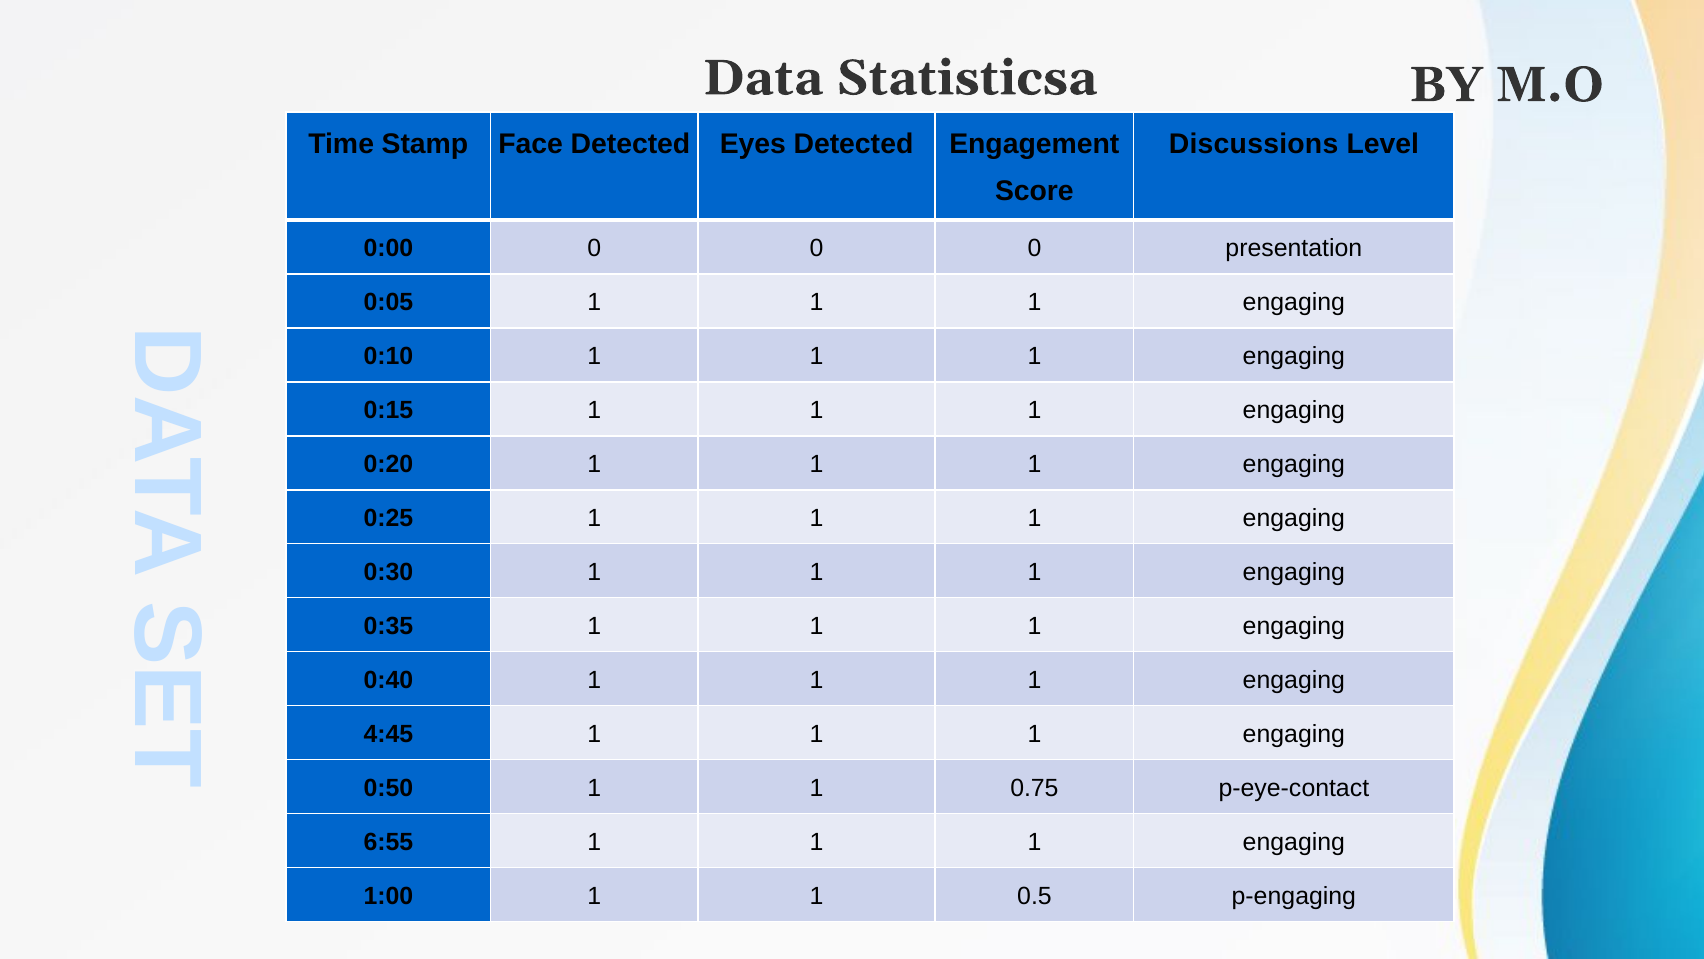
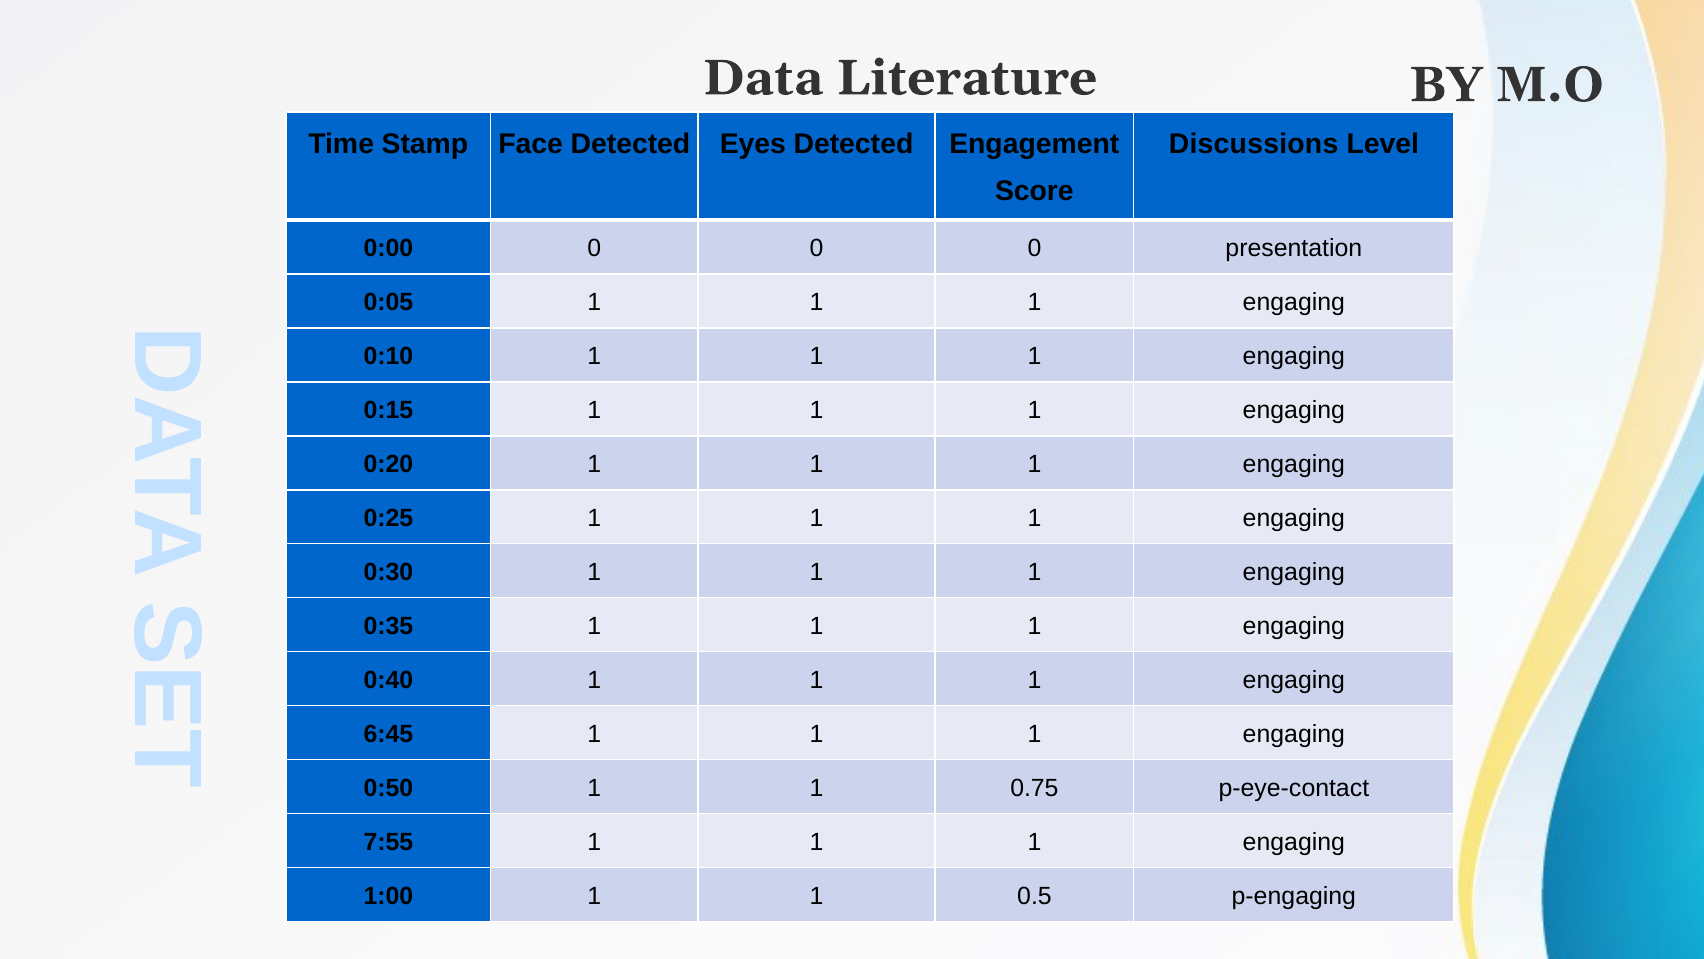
Statisticsa: Statisticsa -> Literature (967, 78)
4:45: 4:45 -> 6:45 (388, 734)
6:55: 6:55 -> 7:55 (388, 841)
